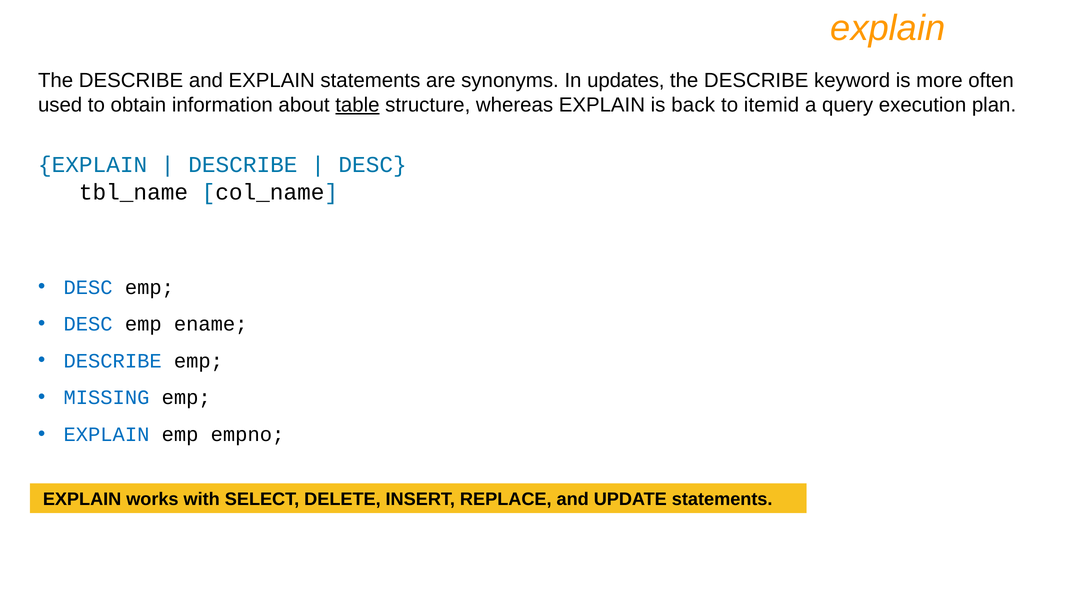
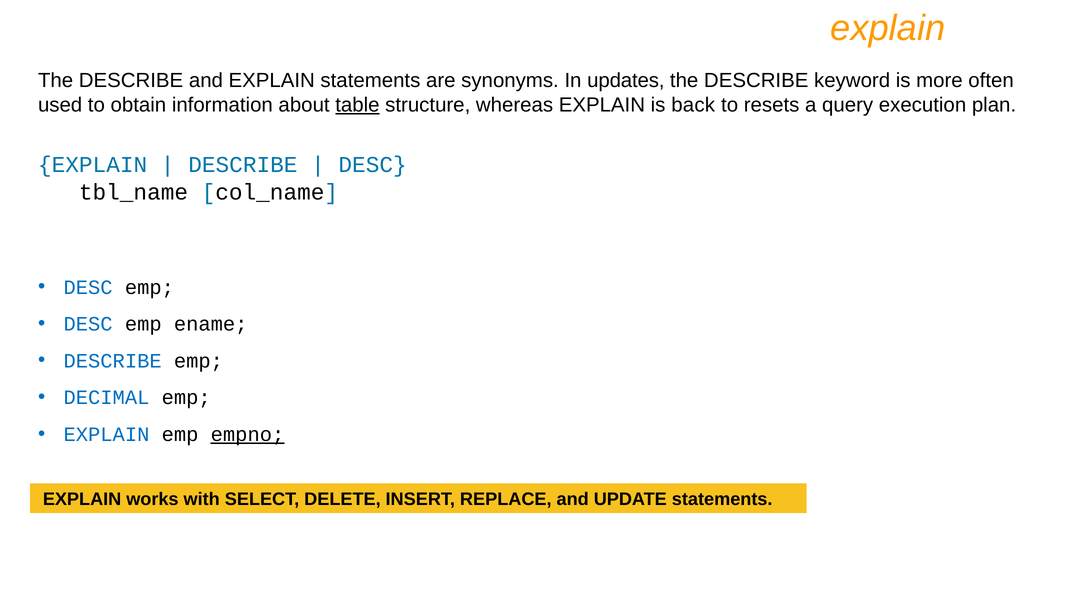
itemid: itemid -> resets (772, 105)
MISSING: MISSING -> DECIMAL (106, 398)
empno underline: none -> present (248, 434)
